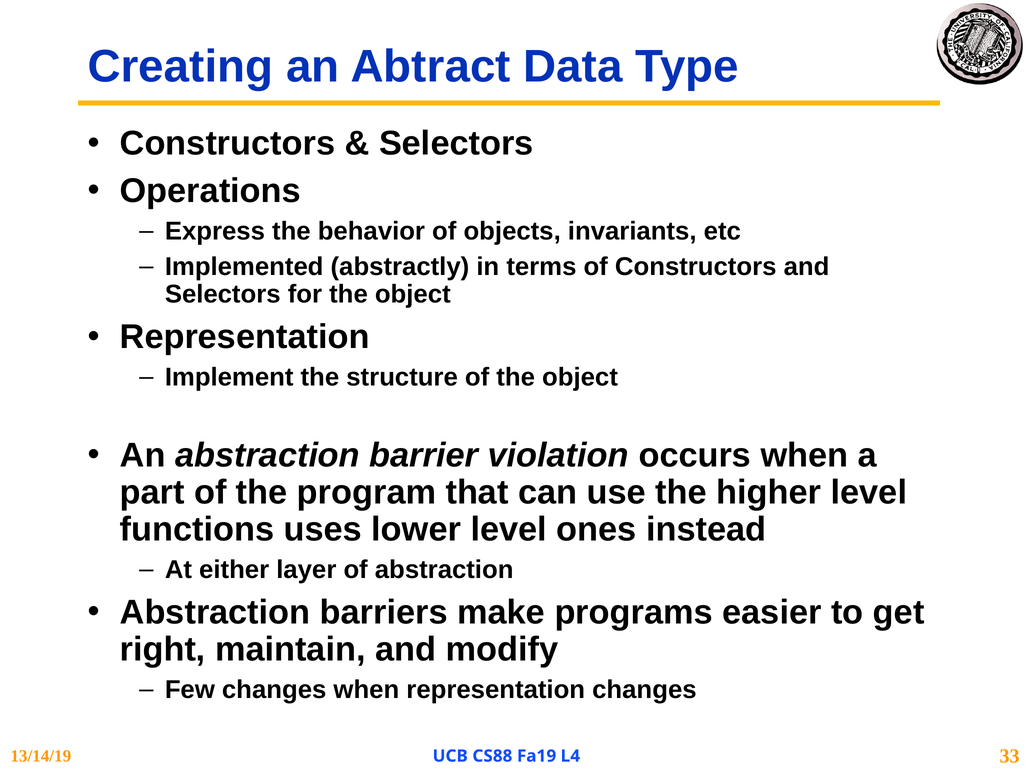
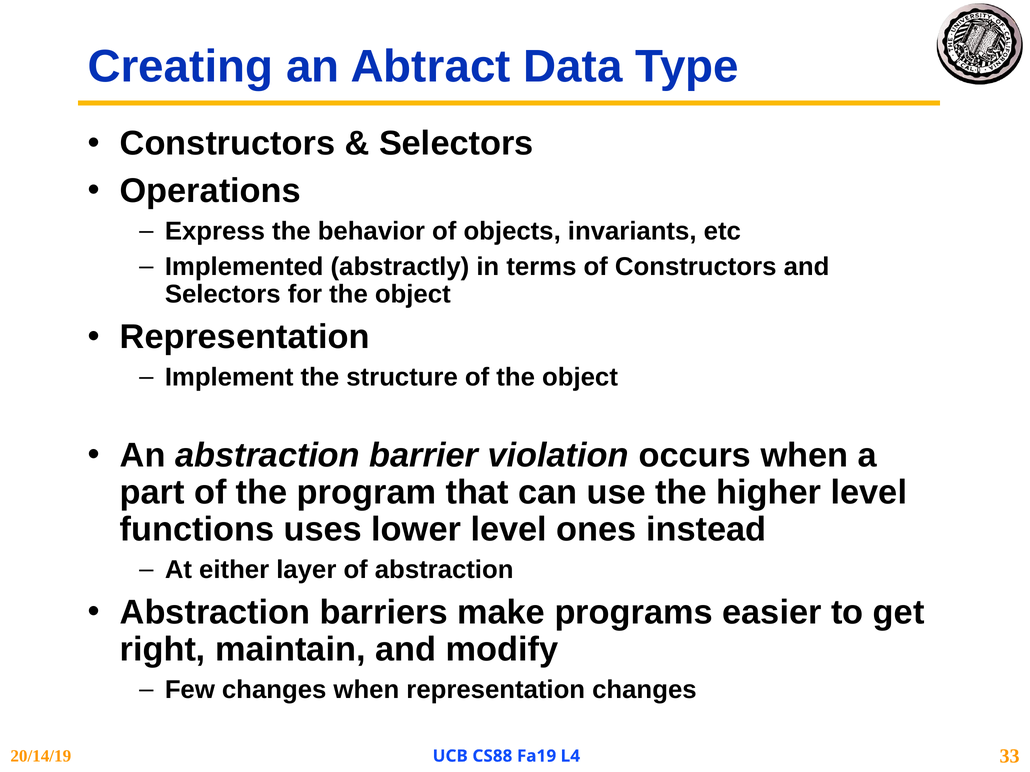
13/14/19: 13/14/19 -> 20/14/19 (41, 756)
